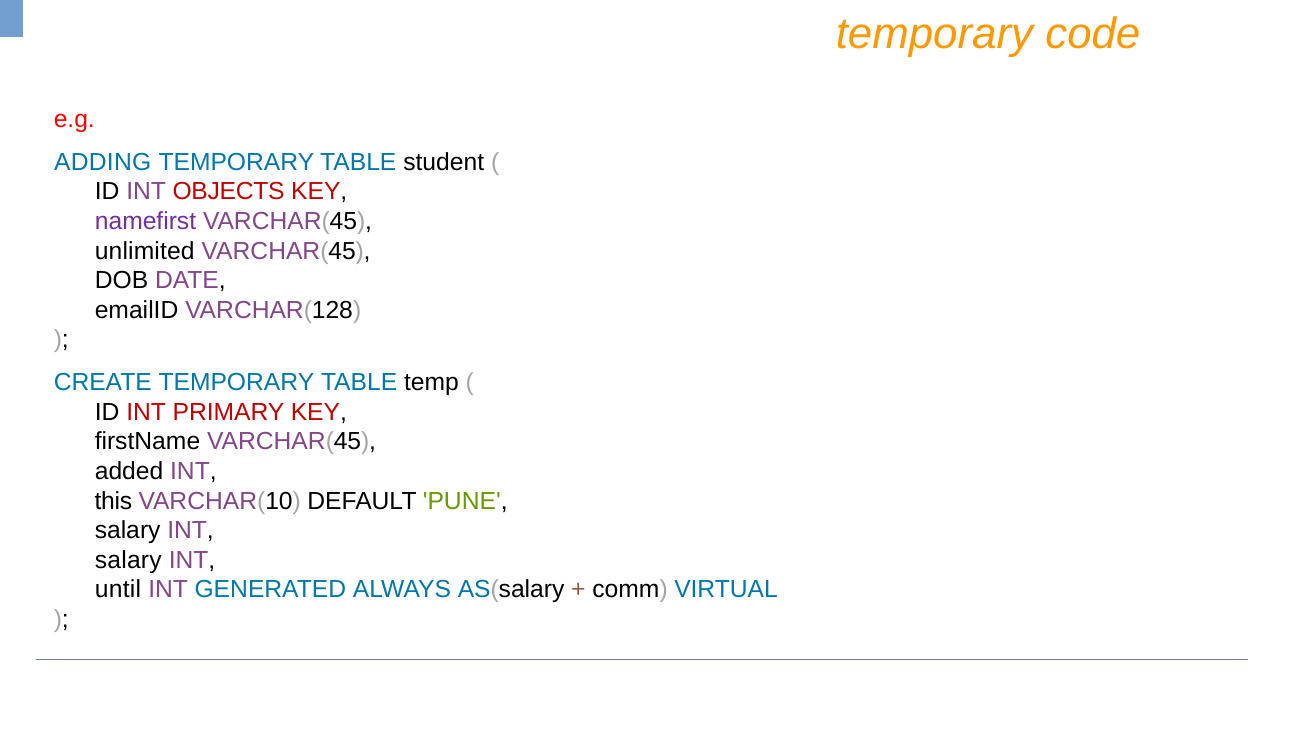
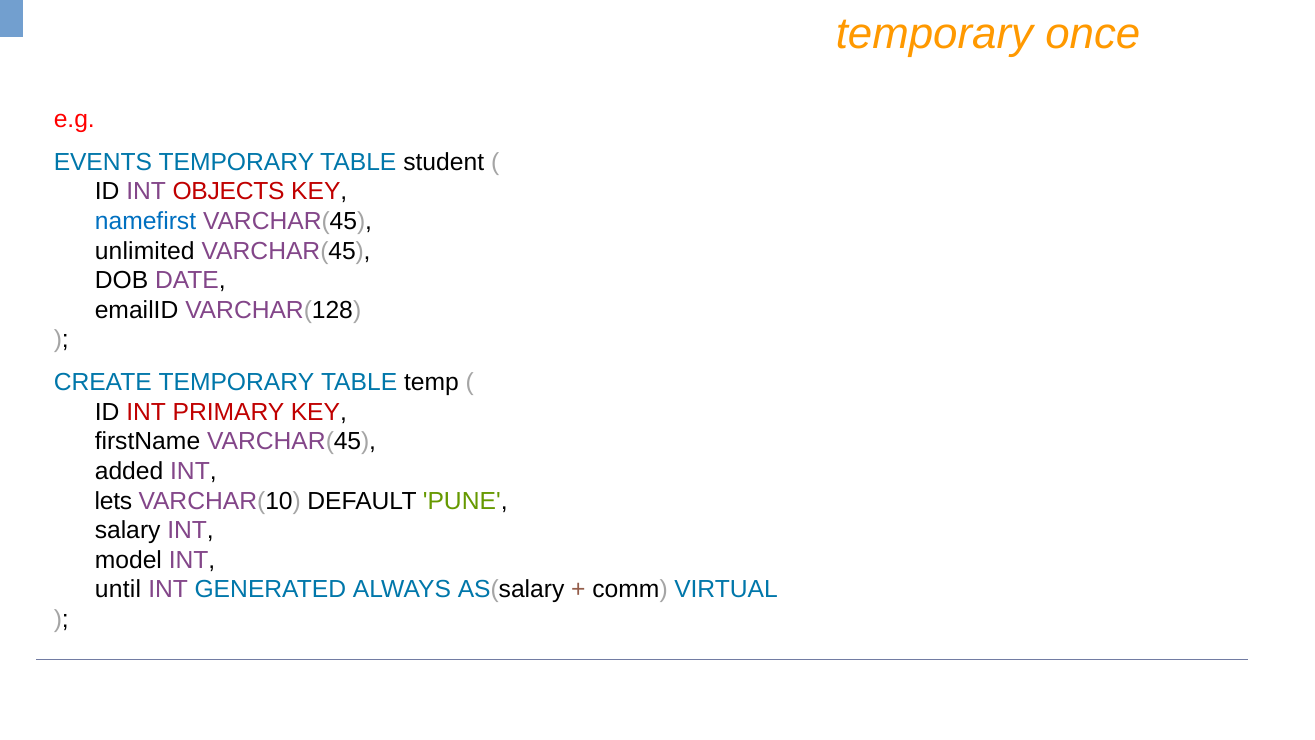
code: code -> once (1093, 34)
ADDING: ADDING -> EVENTS (103, 162)
namefirst colour: purple -> blue (145, 221)
this: this -> lets (113, 501)
salary: salary -> model (128, 560)
